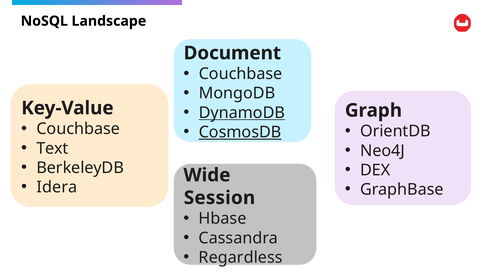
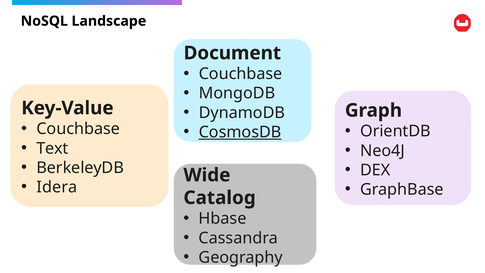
DynamoDB underline: present -> none (242, 113)
Session: Session -> Catalog (220, 198)
Regardless: Regardless -> Geography (241, 257)
